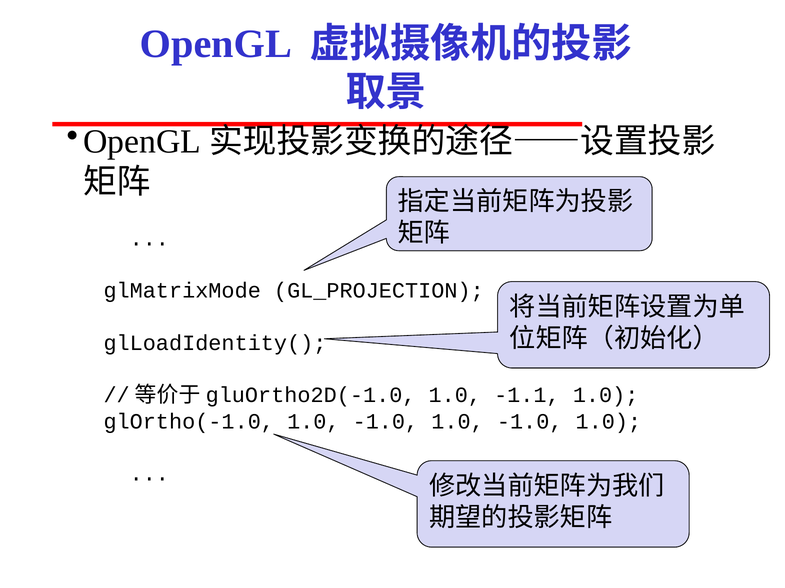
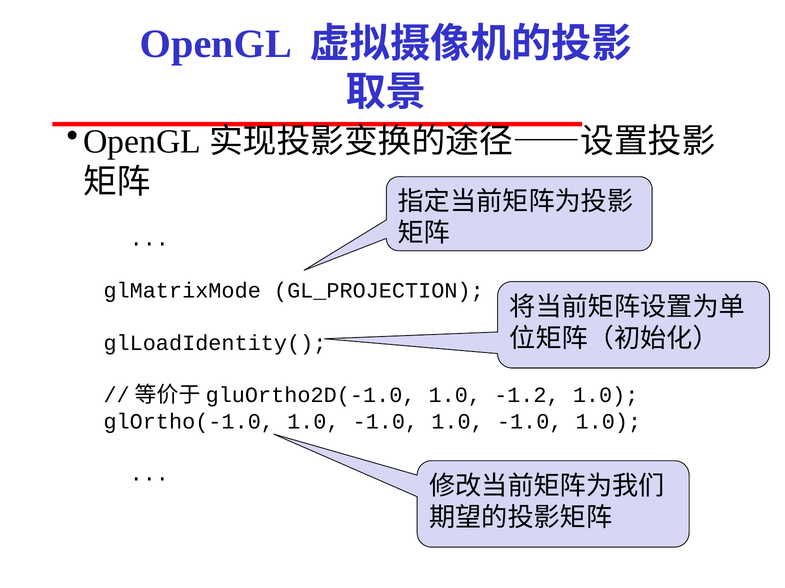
-1.1: -1.1 -> -1.2 (527, 396)
